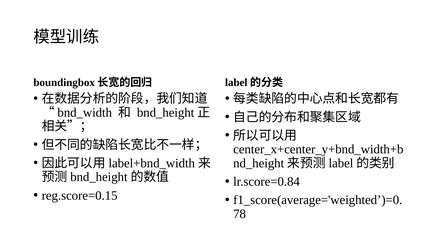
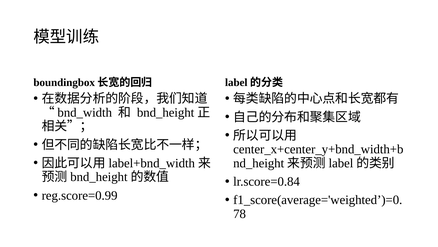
reg.score=0.15: reg.score=0.15 -> reg.score=0.99 (80, 195)
